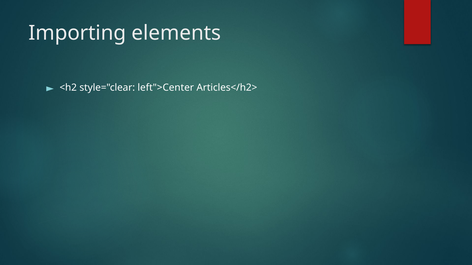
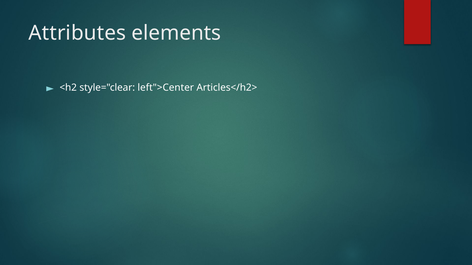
Importing: Importing -> Attributes (77, 33)
